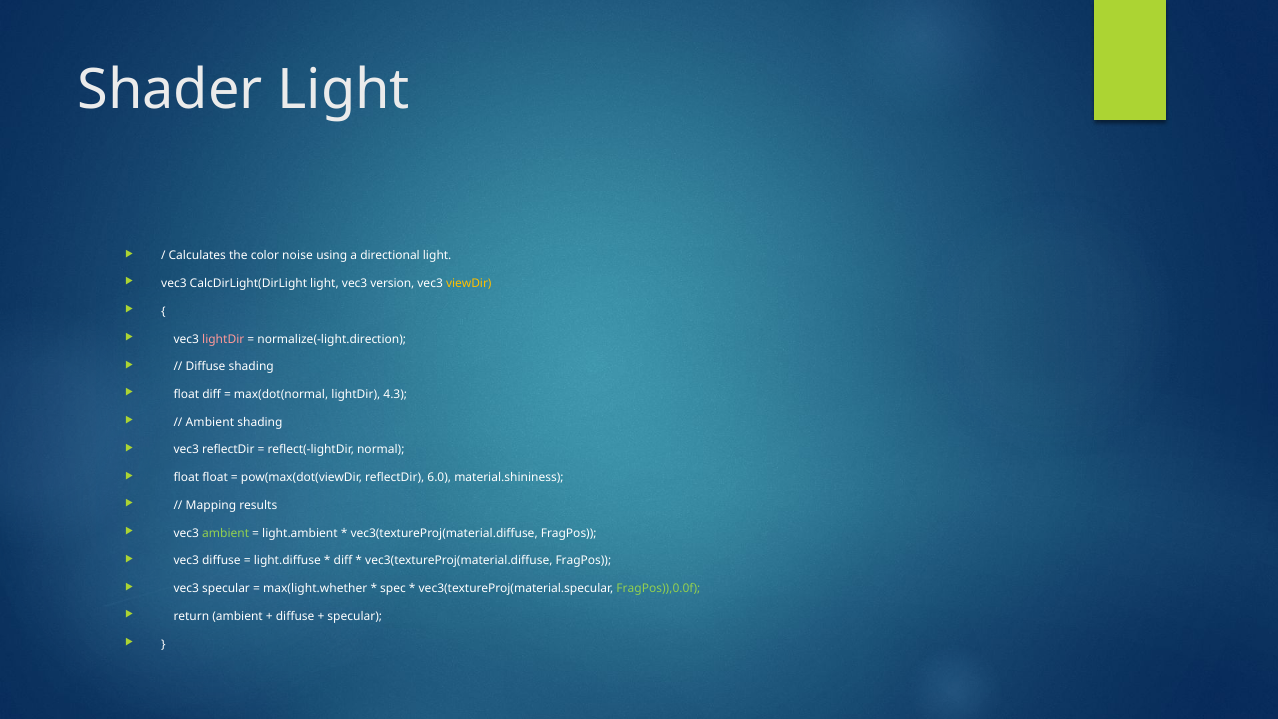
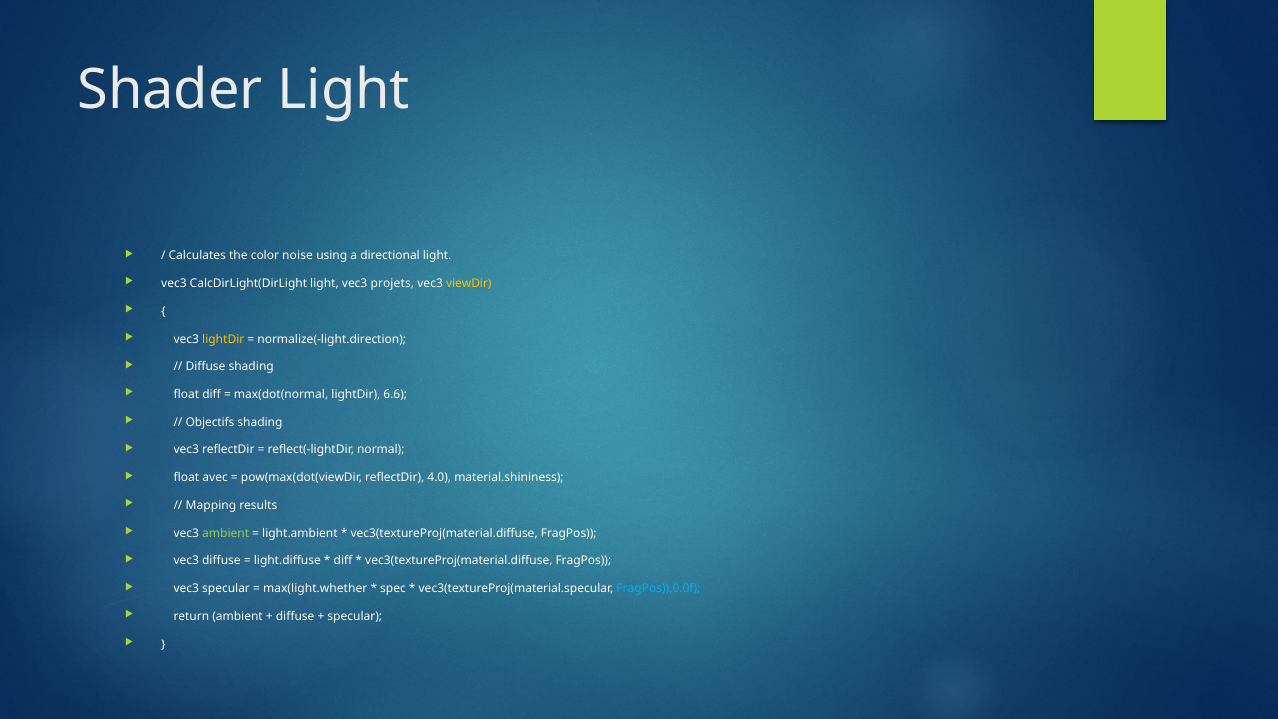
version: version -> projets (392, 284)
lightDir colour: pink -> yellow (223, 339)
4.3: 4.3 -> 6.6 (395, 394)
Ambient: Ambient -> Objectifs (210, 422)
float float: float -> avec (215, 478)
6.0: 6.0 -> 4.0 (439, 478)
FragPos)),0.0f colour: light green -> light blue (658, 589)
